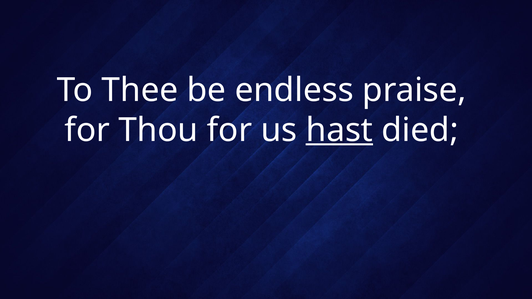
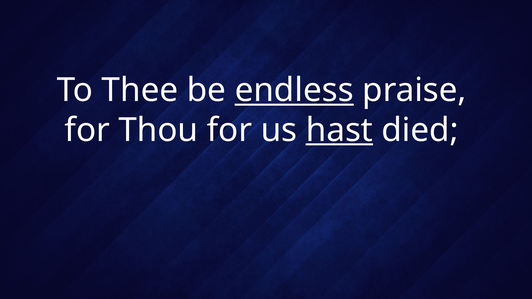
endless underline: none -> present (294, 90)
